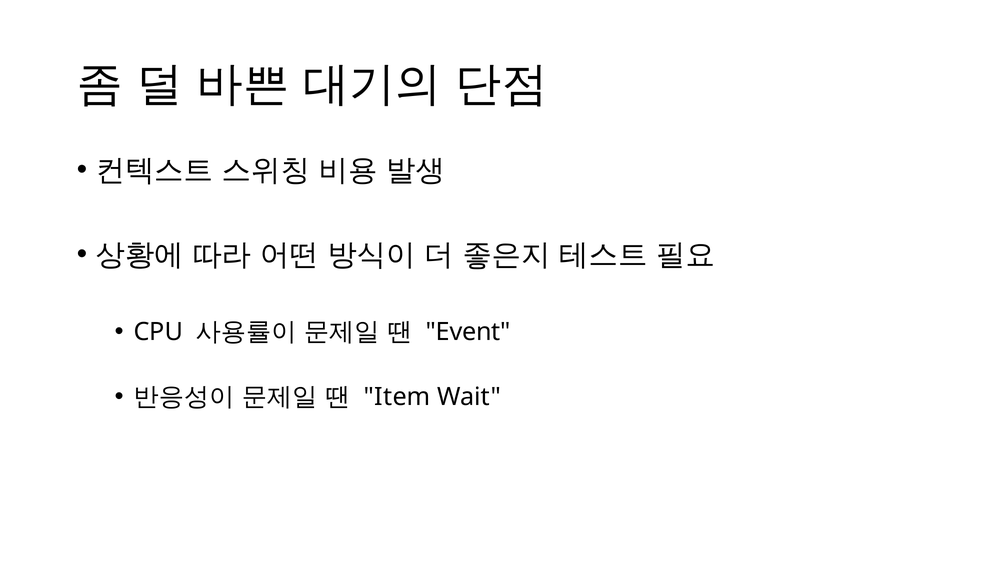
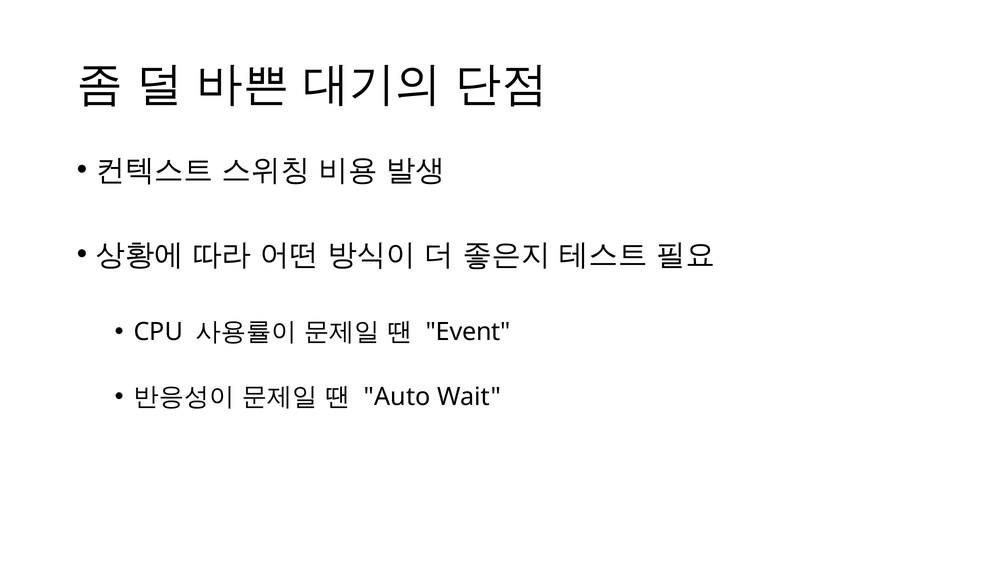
Item: Item -> Auto (397, 397)
